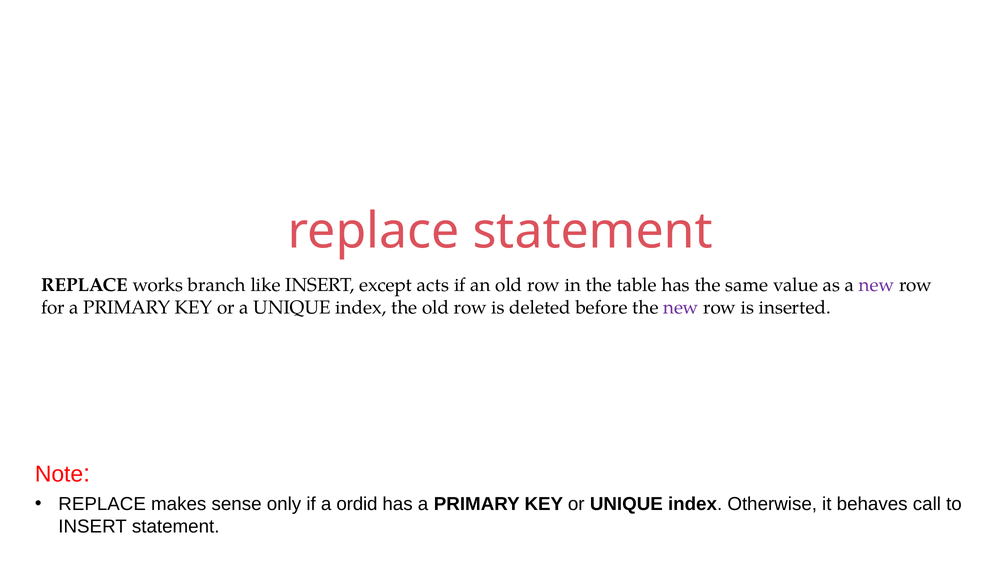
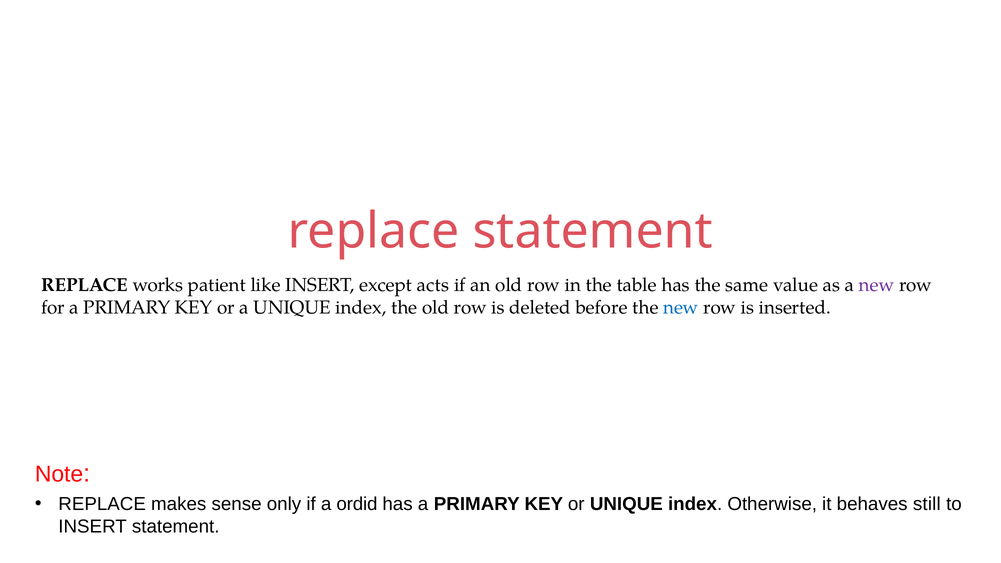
branch: branch -> patient (217, 285)
new colour: purple -> blue (681, 308)
call: call -> still (927, 504)
